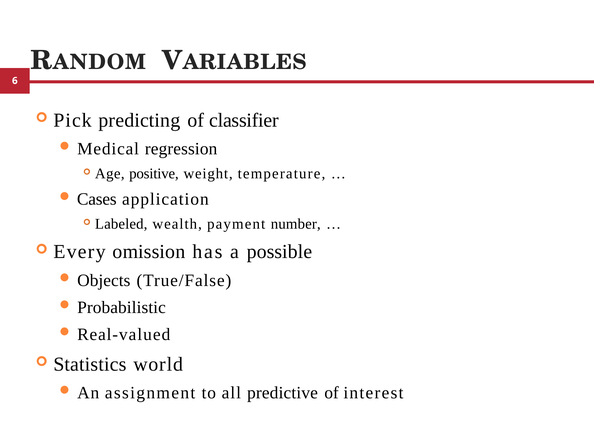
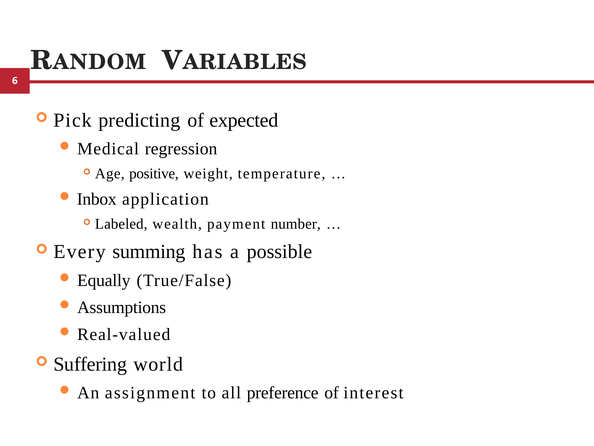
classifier: classifier -> expected (244, 120)
Cases: Cases -> Inbox (97, 199)
omission: omission -> summing (149, 252)
Objects: Objects -> Equally (104, 280)
Probabilistic: Probabilistic -> Assumptions (122, 307)
Statistics: Statistics -> Suffering (90, 364)
predictive: predictive -> preference (283, 392)
